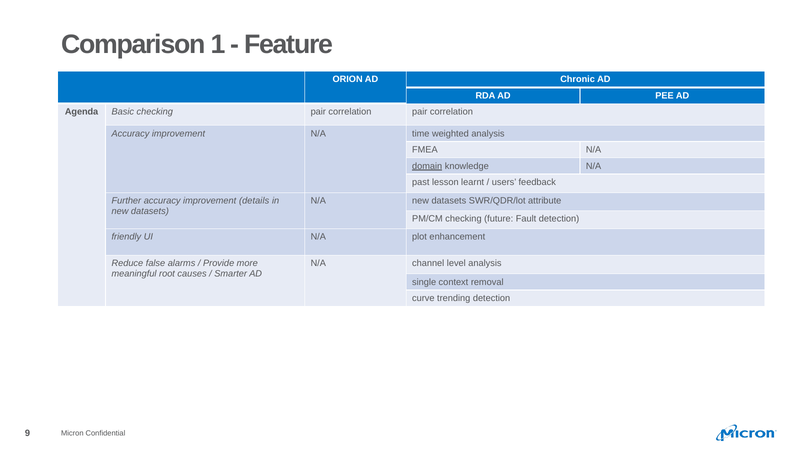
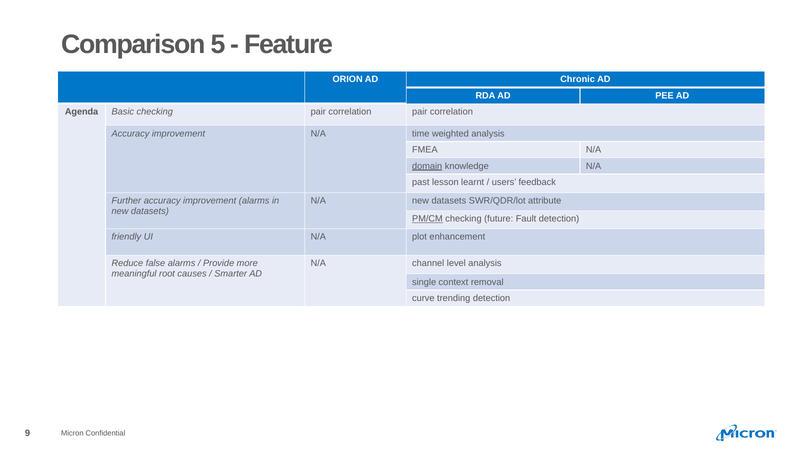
1: 1 -> 5 (218, 44)
improvement details: details -> alarms (254, 201)
PM/CM underline: none -> present (427, 219)
